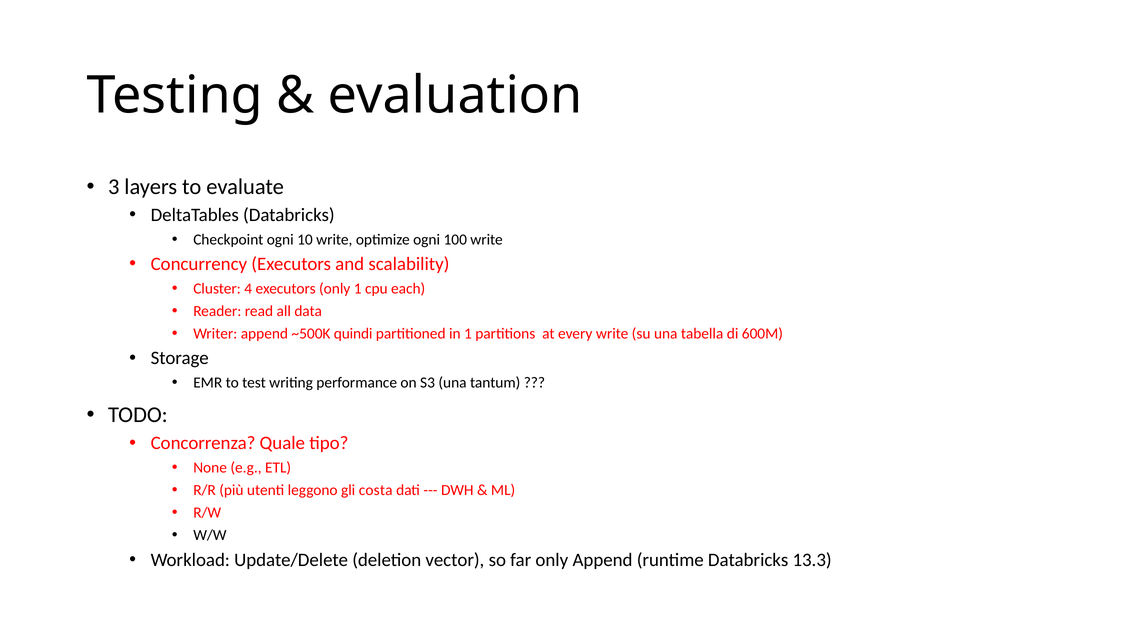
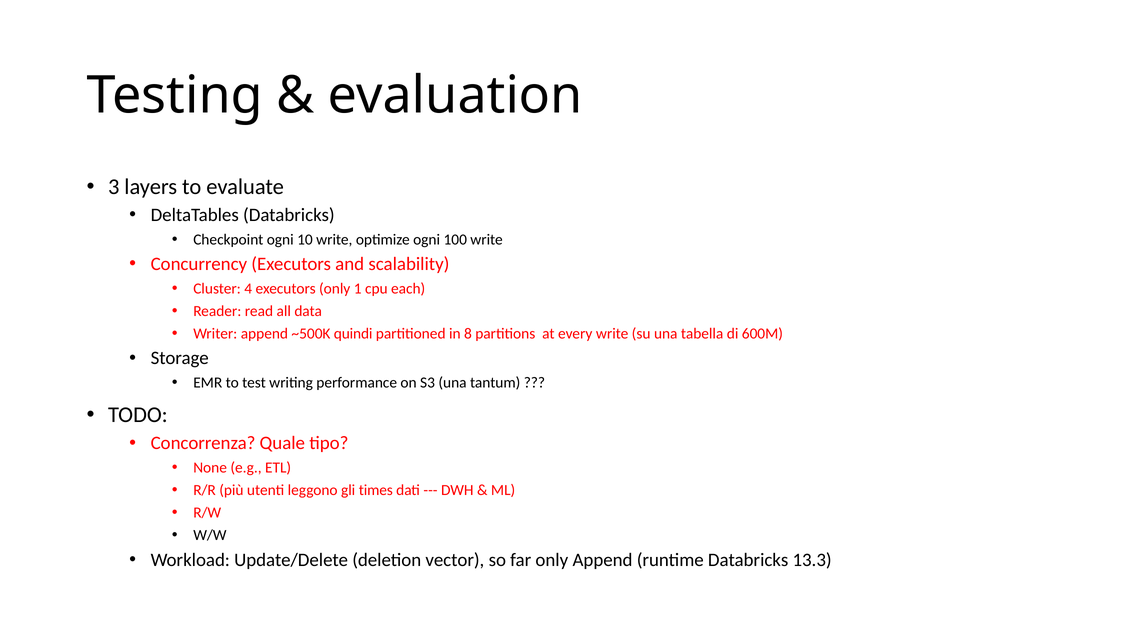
in 1: 1 -> 8 (468, 333)
costa: costa -> times (376, 490)
